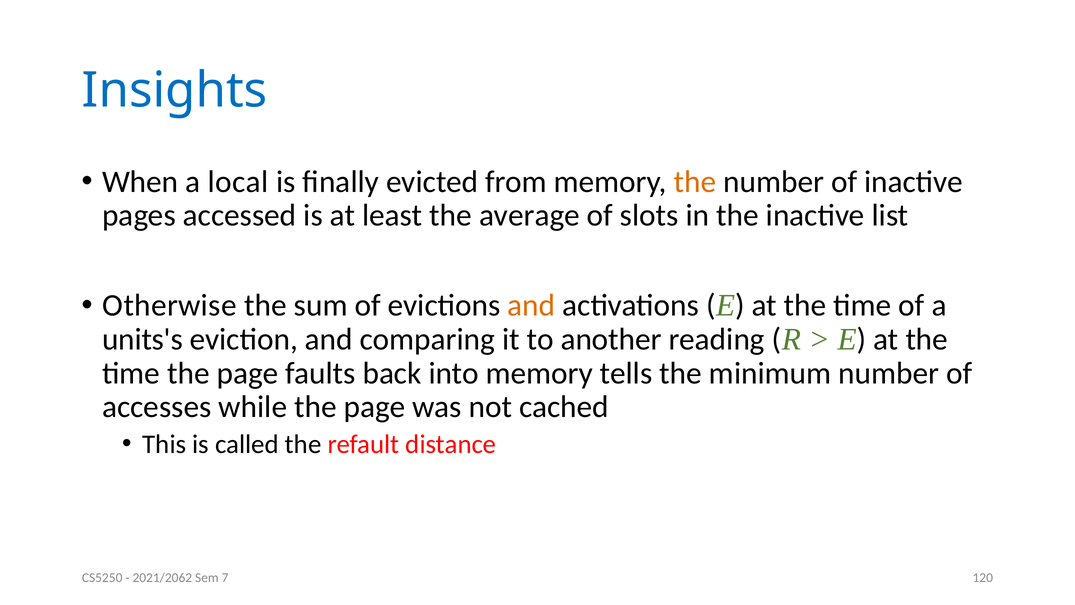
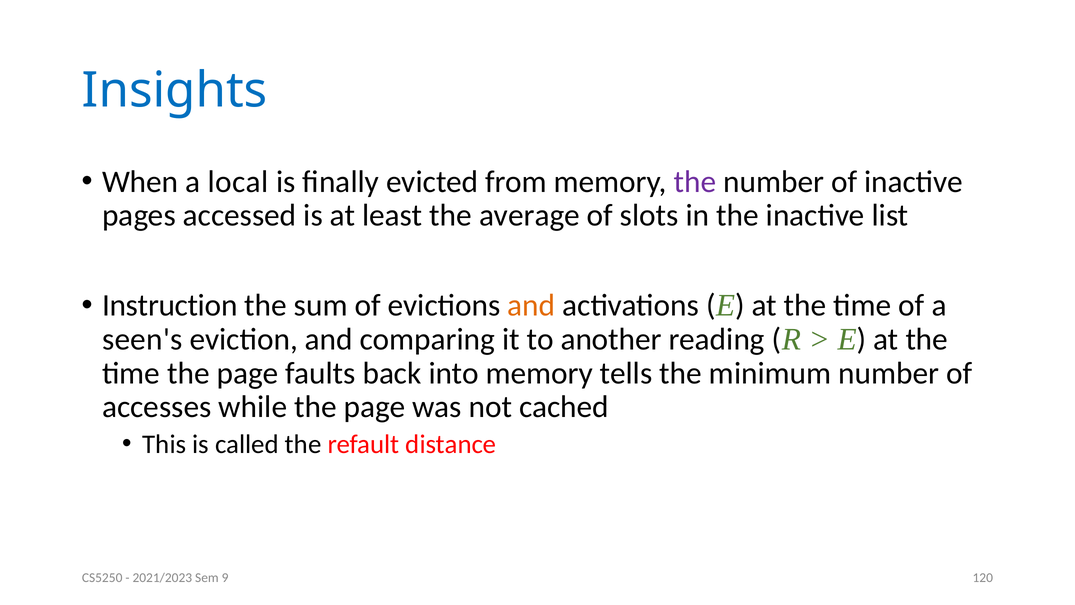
the colour: orange -> purple (695, 182)
Otherwise: Otherwise -> Instruction (170, 305)
units's: units's -> seen's (142, 339)
2021/2062: 2021/2062 -> 2021/2023 (162, 577)
7: 7 -> 9 (225, 577)
